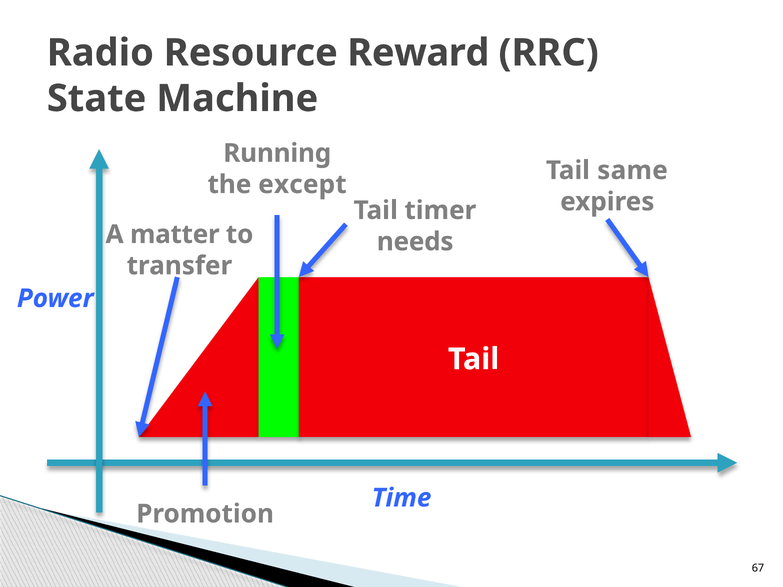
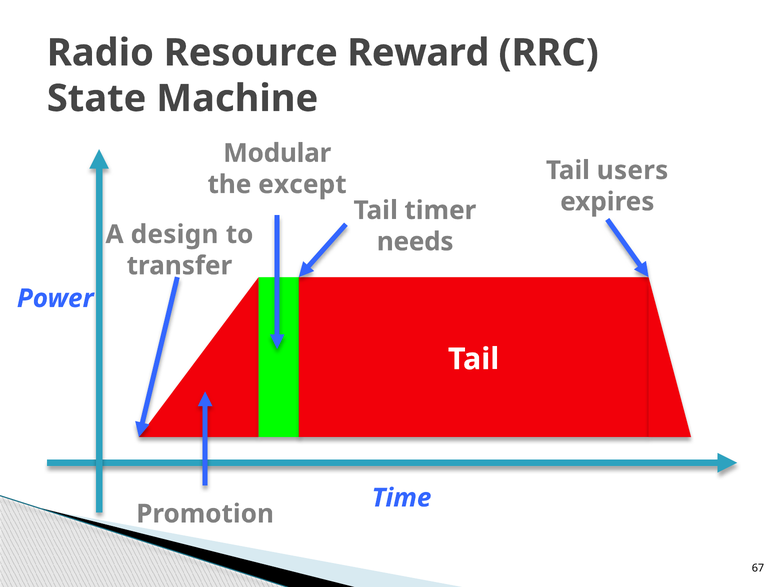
Running: Running -> Modular (277, 153)
same: same -> users (633, 171)
matter: matter -> design (175, 235)
